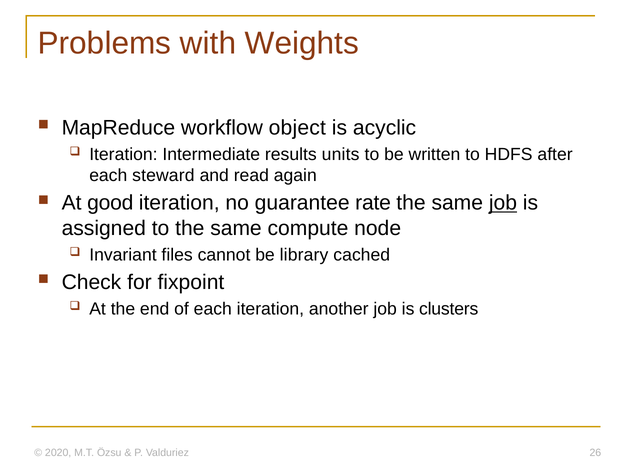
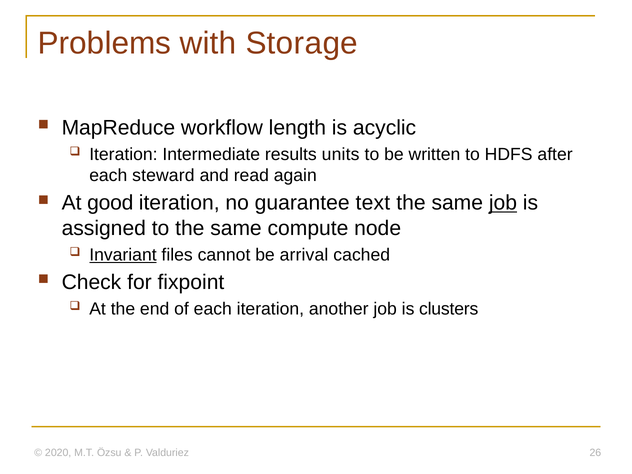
Weights: Weights -> Storage (302, 44)
object: object -> length (297, 128)
rate: rate -> text (373, 203)
Invariant underline: none -> present (123, 255)
library: library -> arrival (304, 255)
